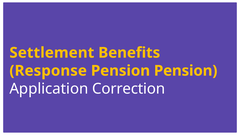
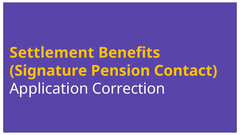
Response: Response -> Signature (48, 71)
Pension Pension: Pension -> Contact (186, 71)
